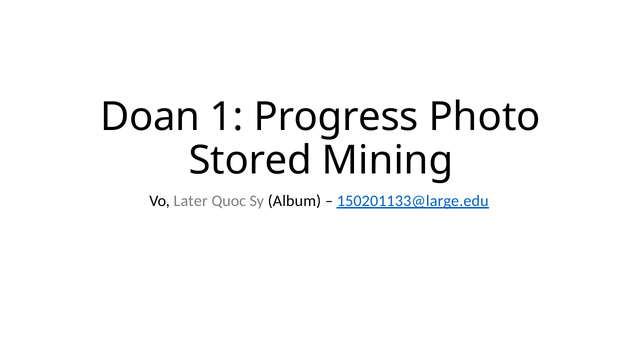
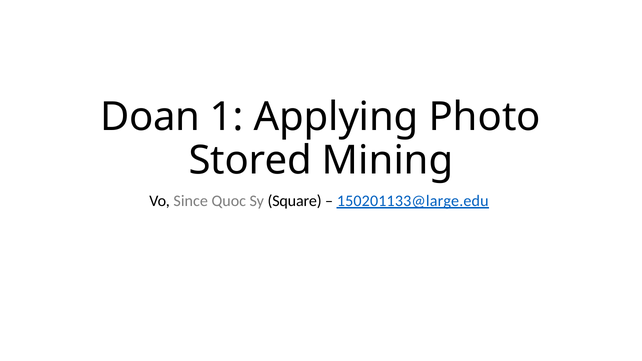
Progress: Progress -> Applying (336, 117)
Later: Later -> Since (191, 201)
Album: Album -> Square (295, 201)
